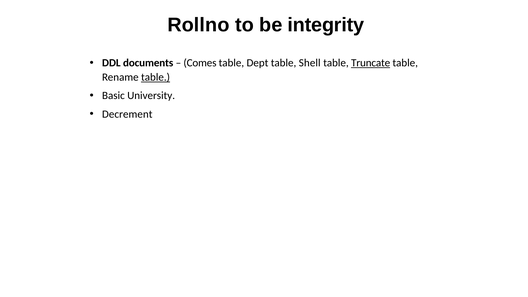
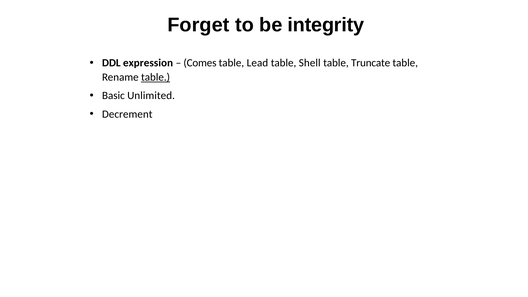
Rollno: Rollno -> Forget (198, 25)
documents: documents -> expression (148, 63)
Dept: Dept -> Lead (257, 63)
Truncate underline: present -> none (371, 63)
University: University -> Unlimited (151, 96)
